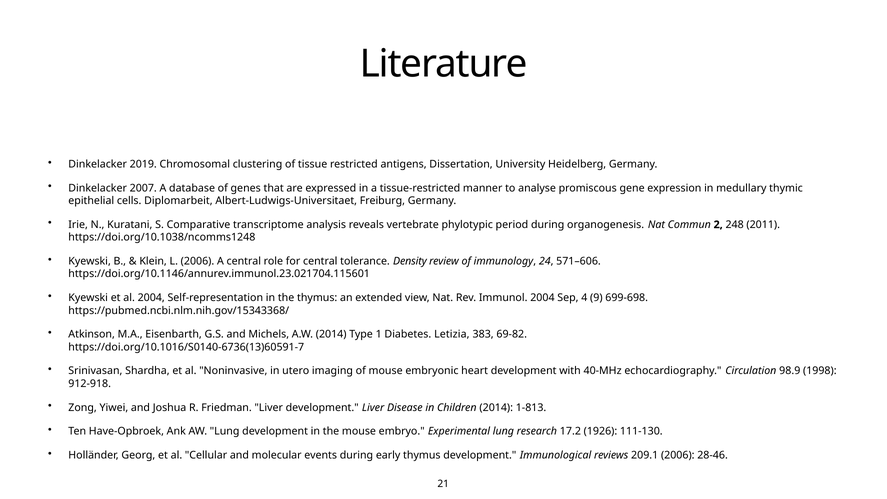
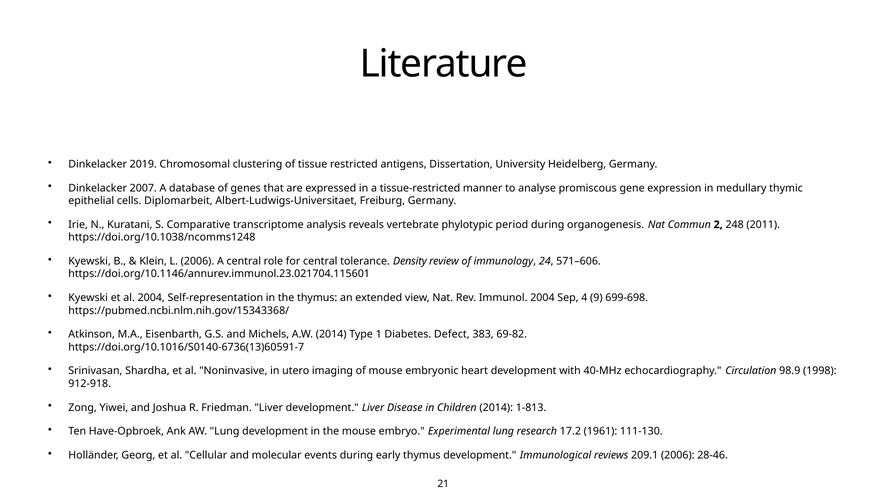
Letizia: Letizia -> Defect (452, 334)
1926: 1926 -> 1961 (600, 431)
